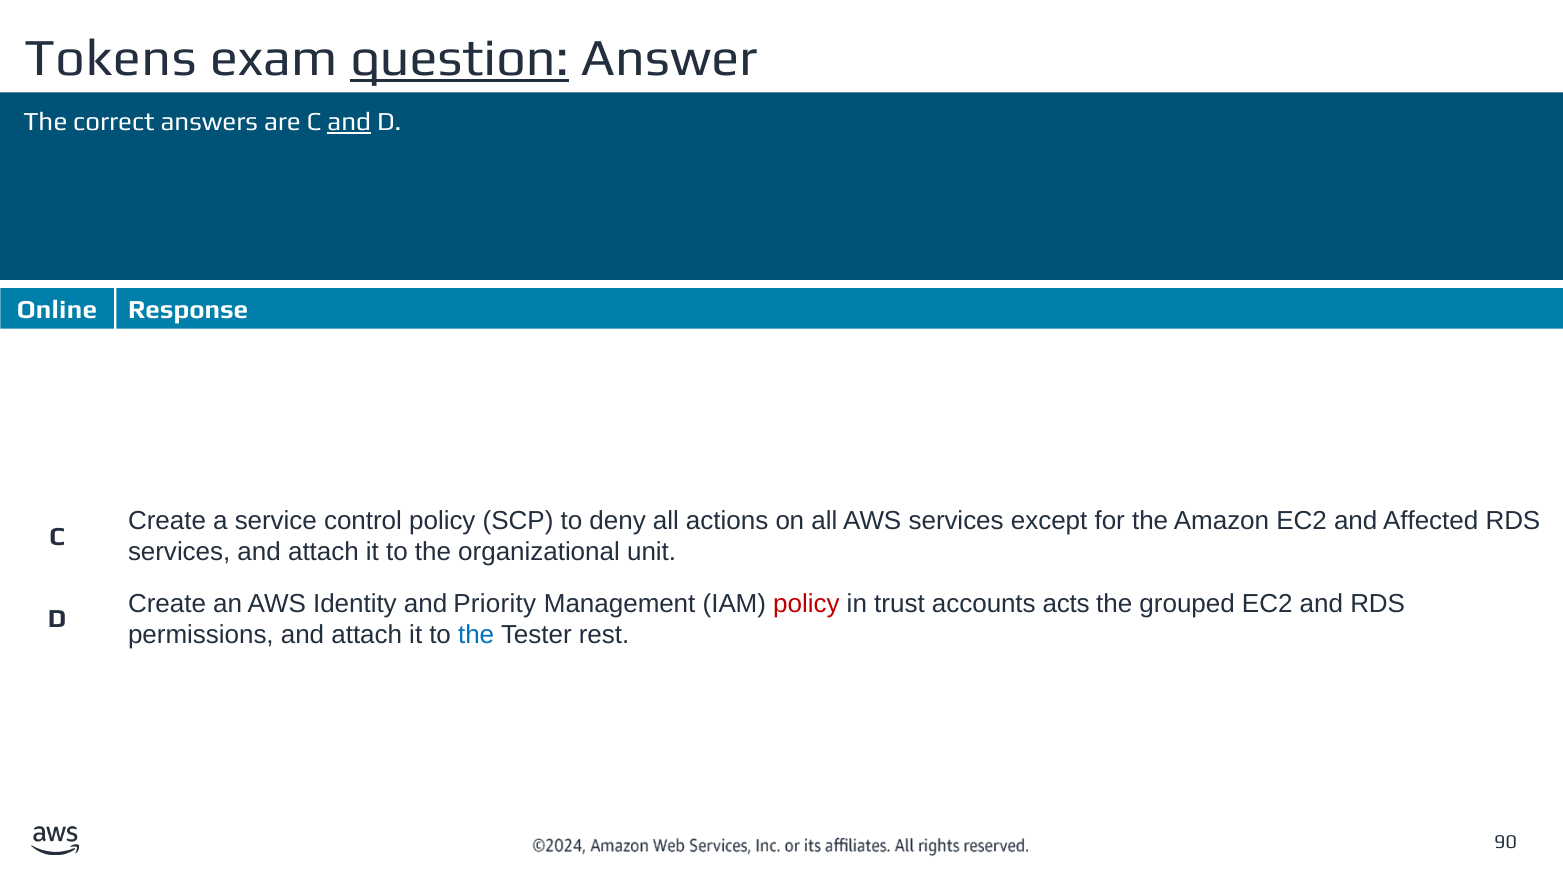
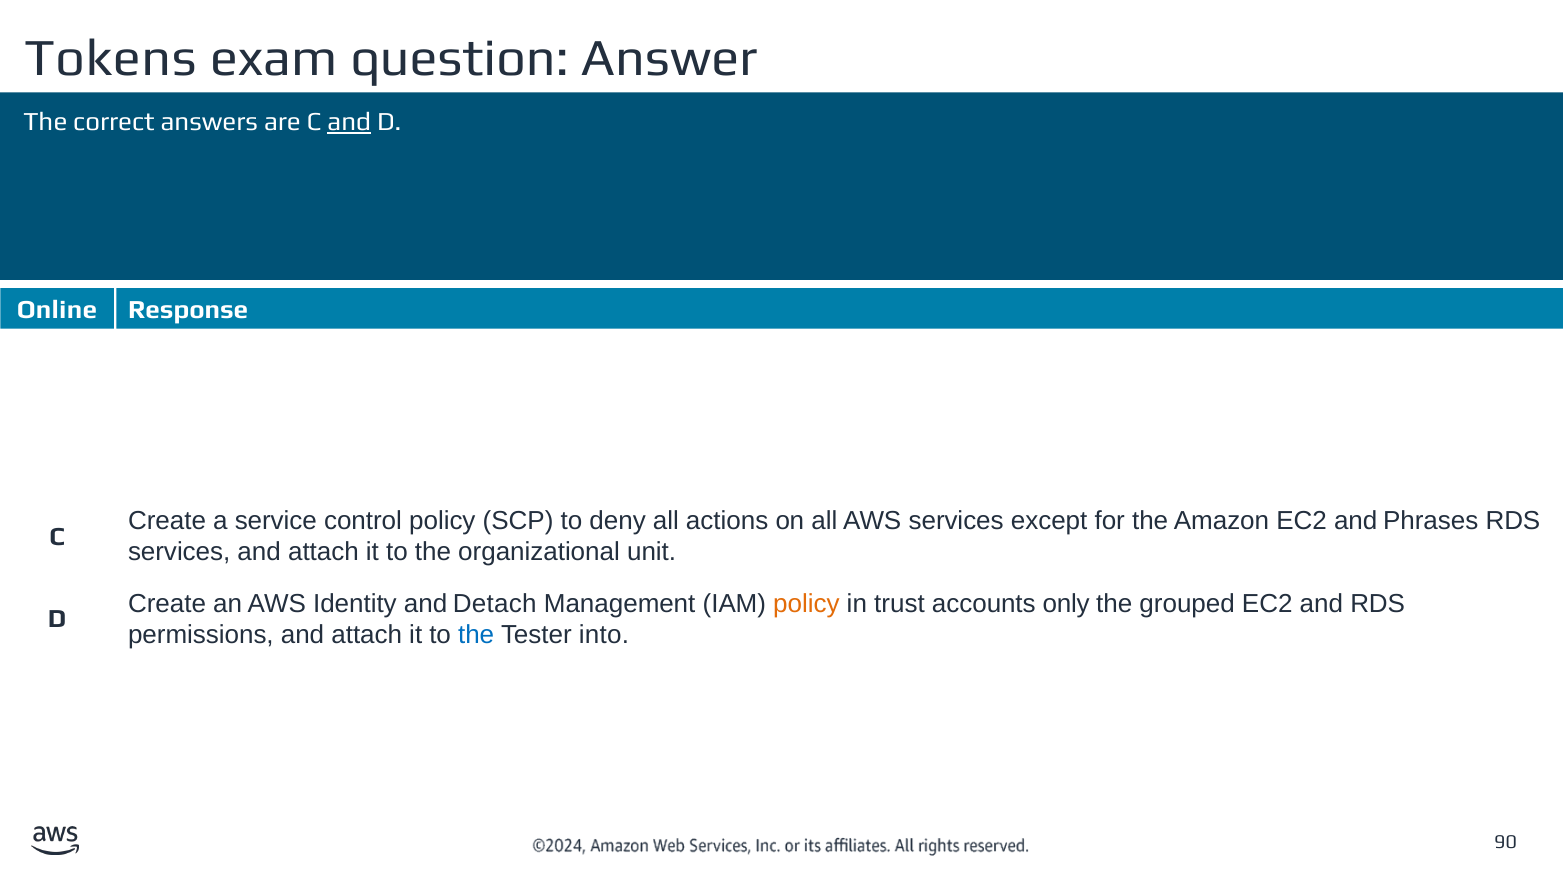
question underline: present -> none (459, 58)
Affected: Affected -> Phrases (1431, 521)
Priority: Priority -> Detach (495, 604)
policy colour: red -> orange (806, 604)
acts: acts -> only (1066, 604)
rest: rest -> into (604, 635)
